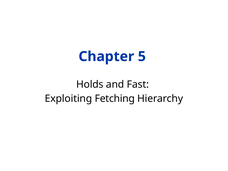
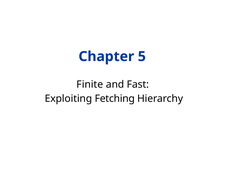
Holds: Holds -> Finite (90, 84)
